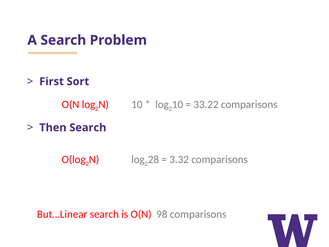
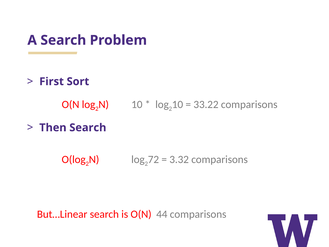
28: 28 -> 72 (153, 159)
98: 98 -> 44 (162, 214)
